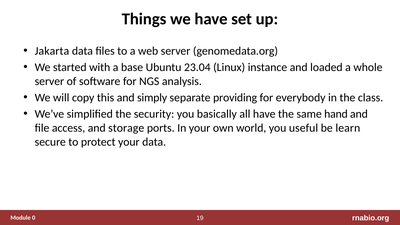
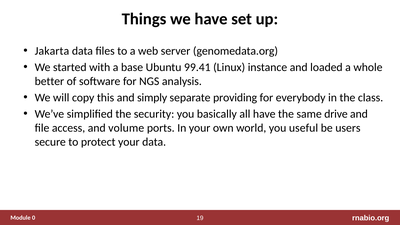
23.04: 23.04 -> 99.41 (197, 67)
server: server -> better (49, 81)
hand: hand -> drive (336, 114)
storage: storage -> volume (126, 128)
learn: learn -> users (348, 128)
